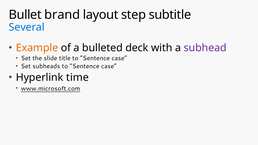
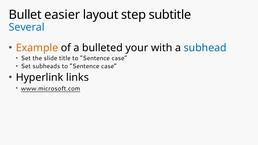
brand: brand -> easier (62, 15)
deck: deck -> your (137, 48)
subhead colour: purple -> blue (205, 48)
time: time -> links (77, 77)
